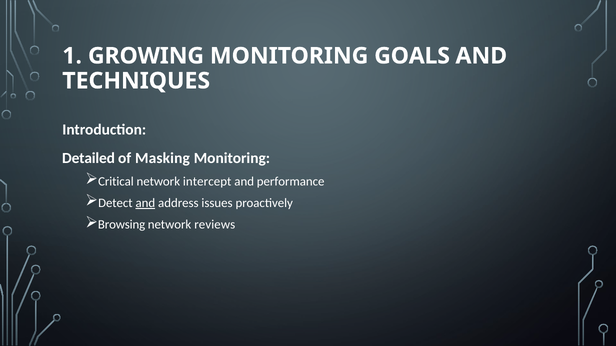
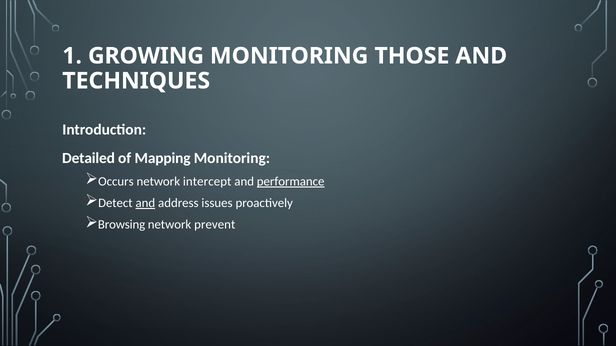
GOALS: GOALS -> THOSE (412, 56)
Masking: Masking -> Mapping (163, 159)
Critical: Critical -> Occurs (116, 182)
performance underline: none -> present (291, 182)
reviews: reviews -> prevent (215, 225)
